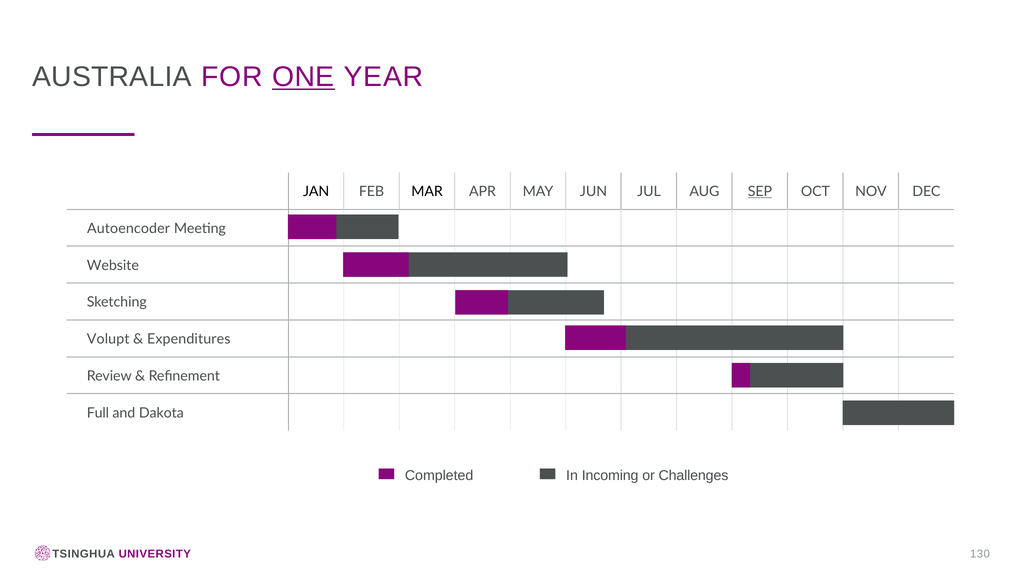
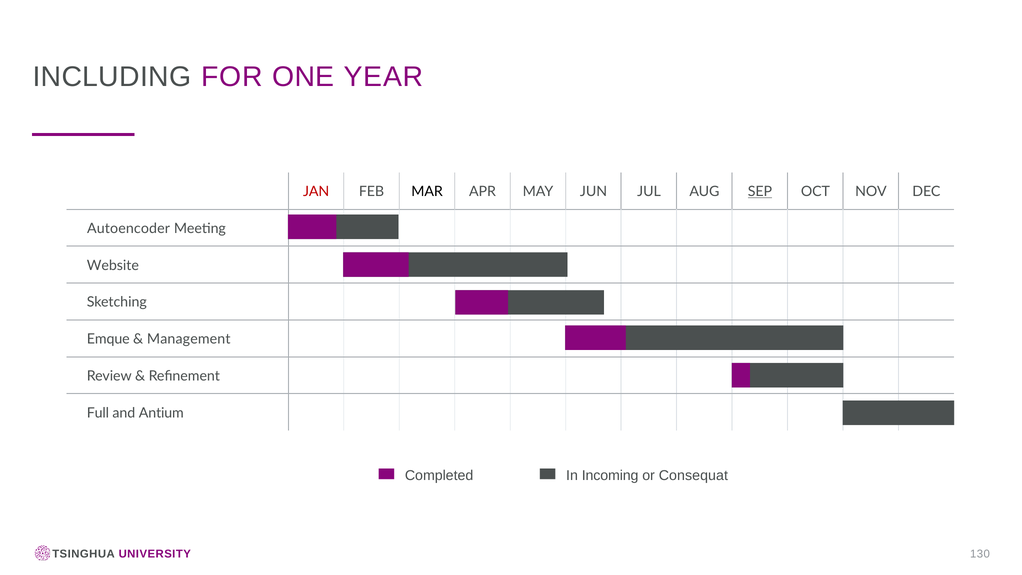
AUSTRALIA: AUSTRALIA -> INCLUDING (112, 77)
ONE underline: present -> none (303, 77)
JAN colour: black -> red (316, 192)
Volupt: Volupt -> Emque (108, 339)
Expenditures: Expenditures -> Management (189, 339)
Dakota: Dakota -> Antium (161, 413)
Challenges: Challenges -> Consequat (693, 475)
